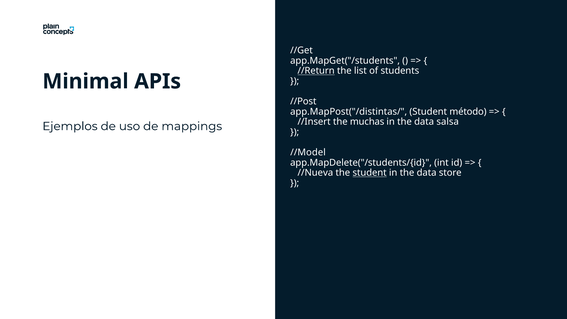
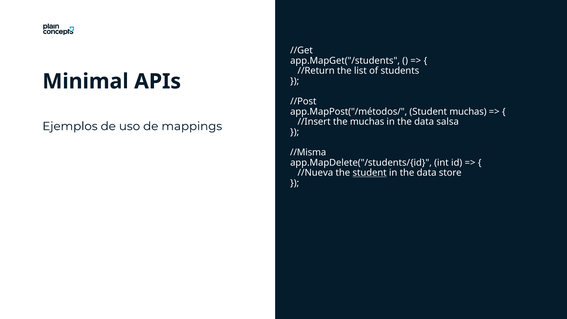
//Return underline: present -> none (316, 71)
app.MapPost("/distintas/: app.MapPost("/distintas/ -> app.MapPost("/métodos/ (349, 112)
Student método: método -> muchas (468, 112)
//Model: //Model -> //Misma (308, 152)
